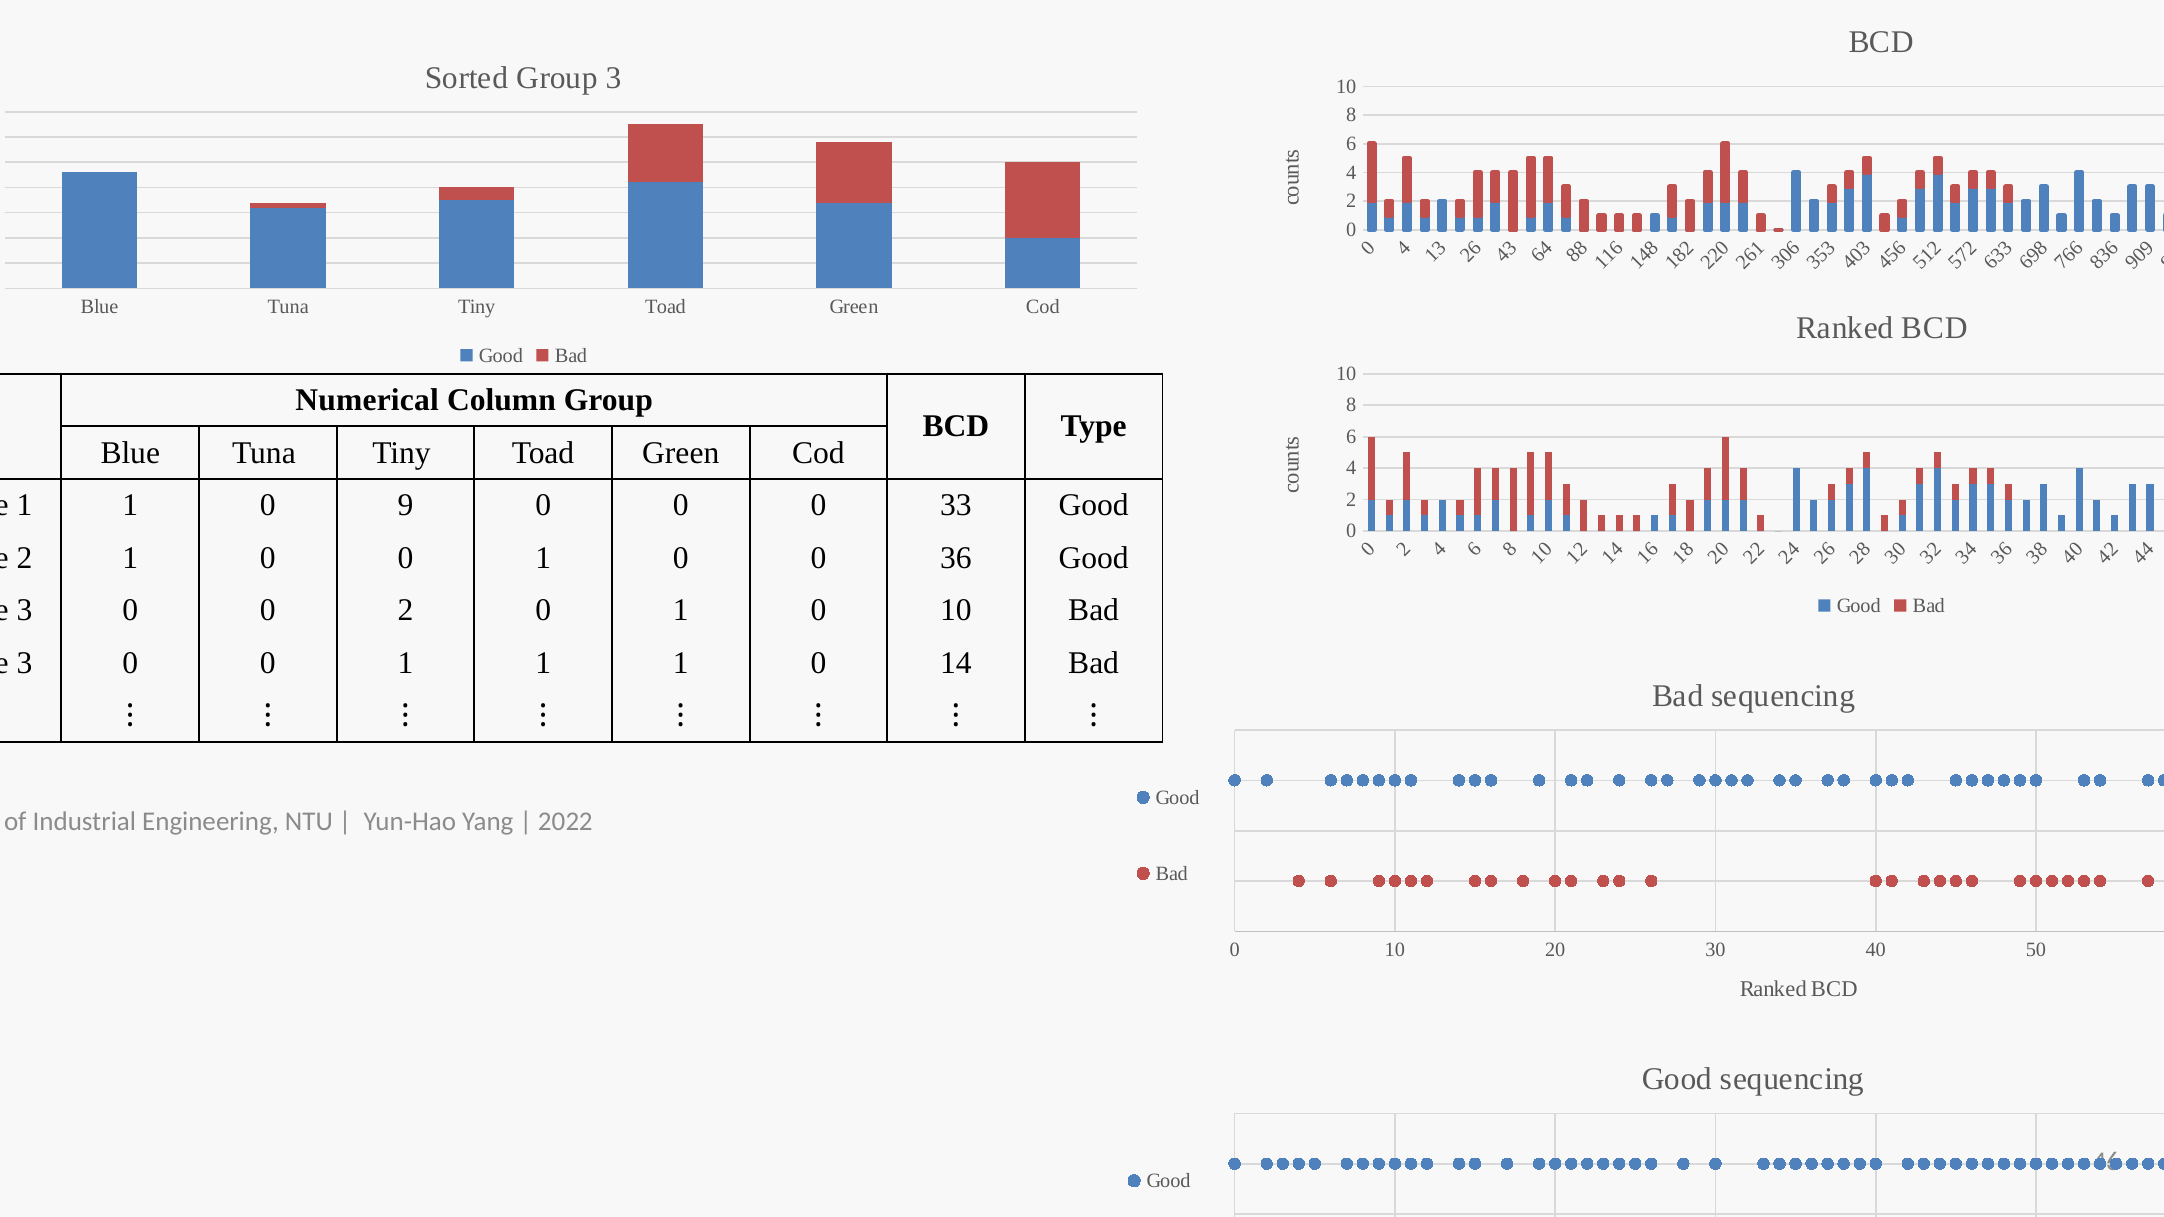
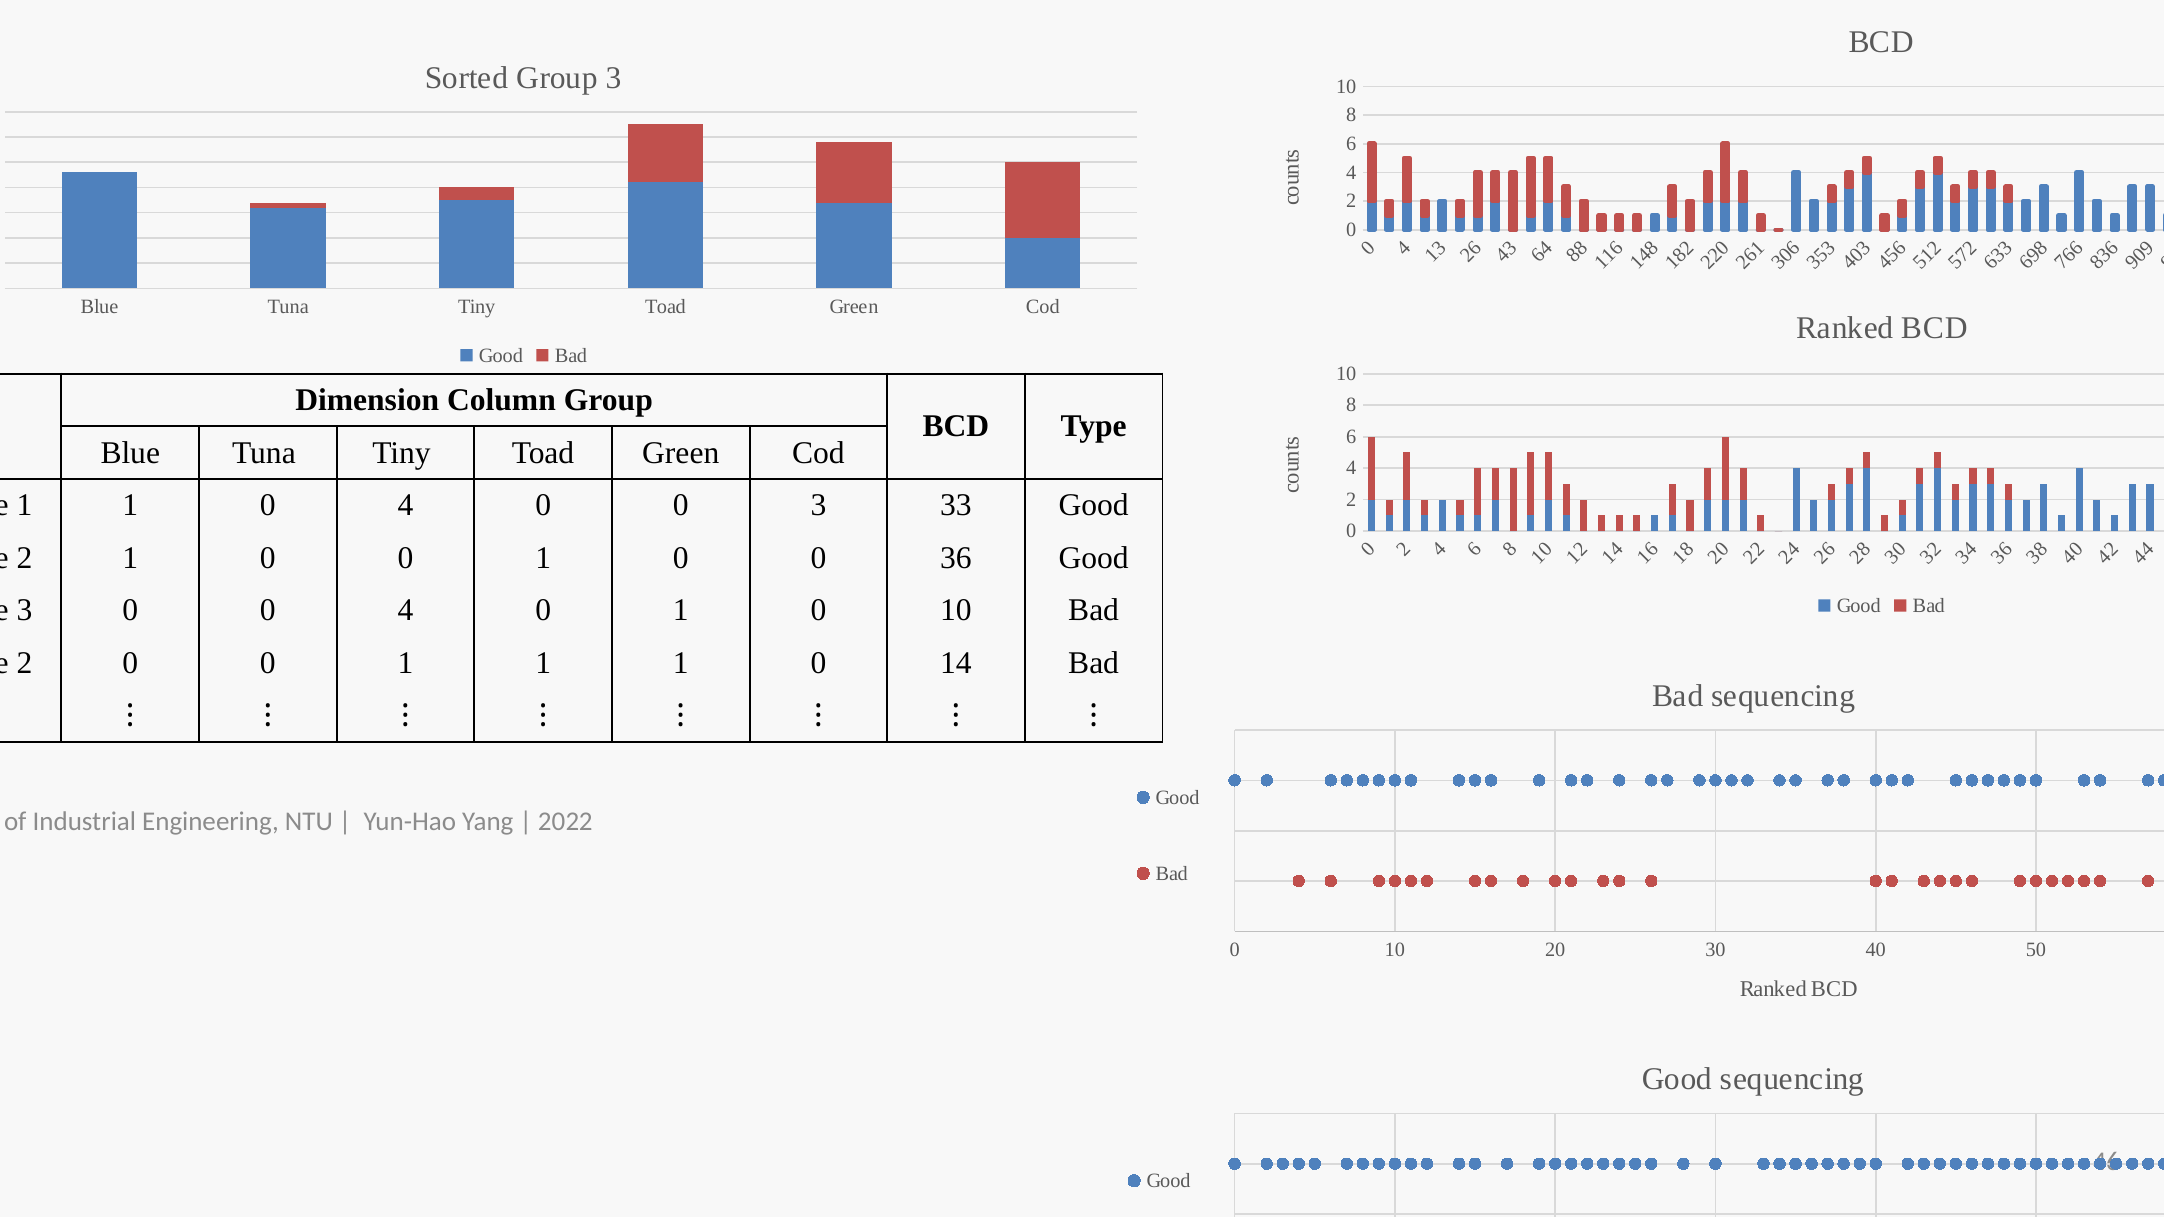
Numerical: Numerical -> Dimension (367, 400)
1 0 9: 9 -> 4 (406, 505)
0 0 0: 0 -> 3 (818, 505)
0 0 2: 2 -> 4 (406, 611)
3: 3 -> 2 (24, 663)
